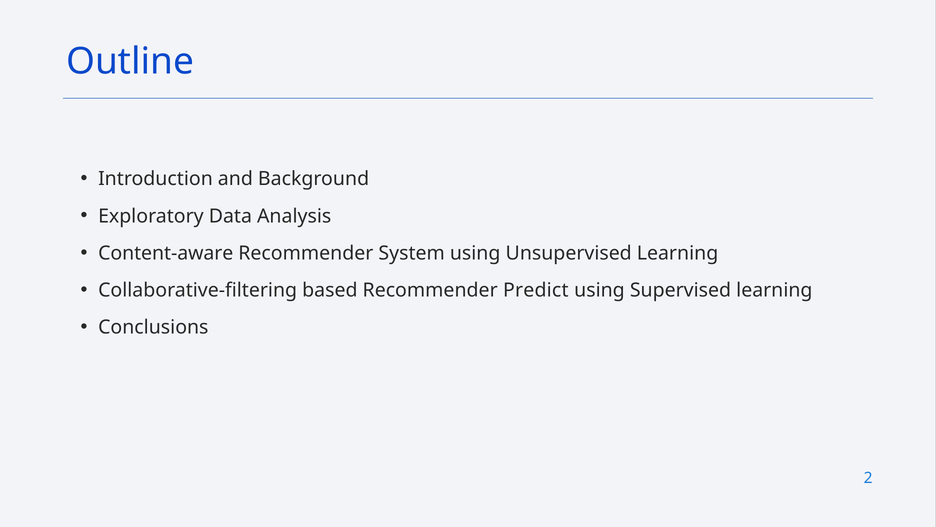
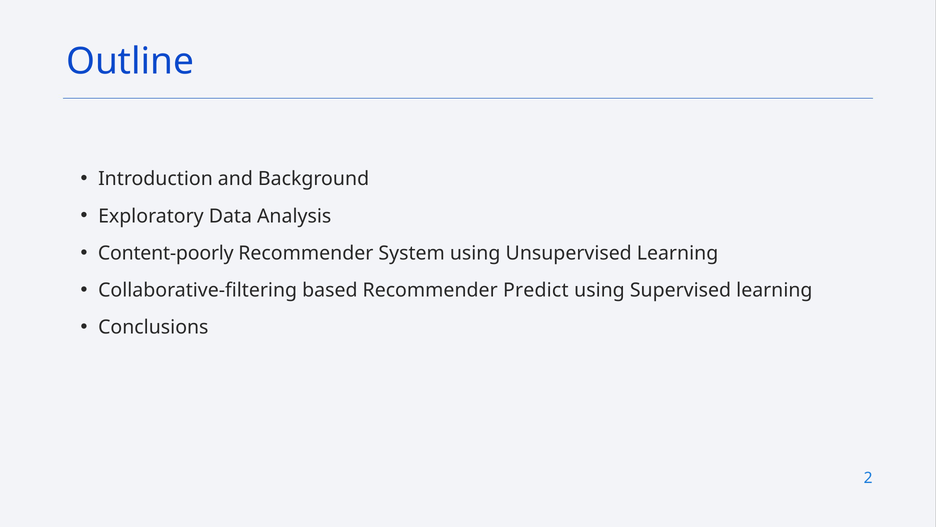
Content-aware: Content-aware -> Content-poorly (166, 253)
